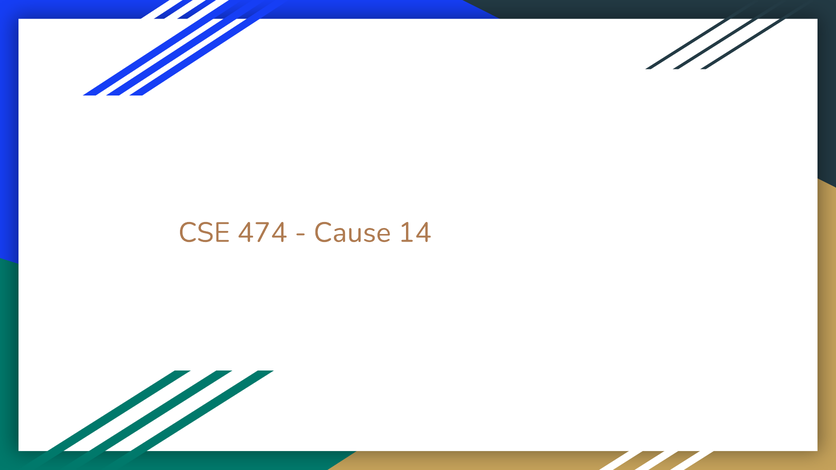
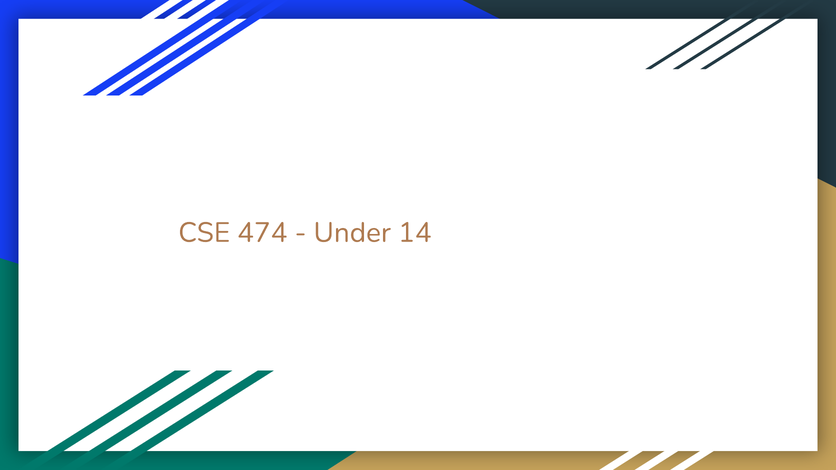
Cause: Cause -> Under (352, 233)
